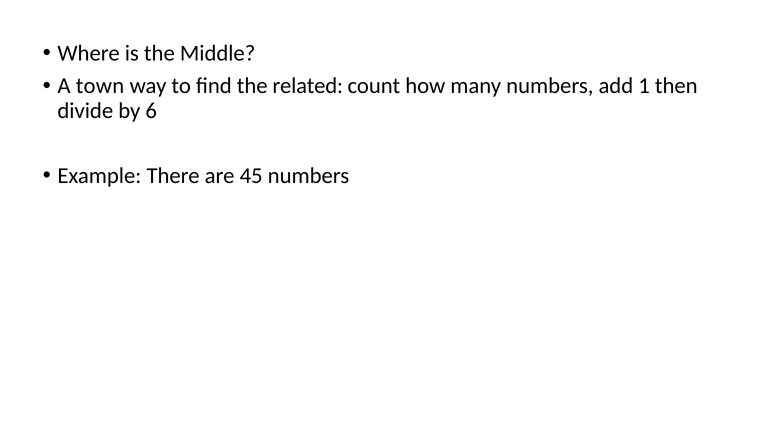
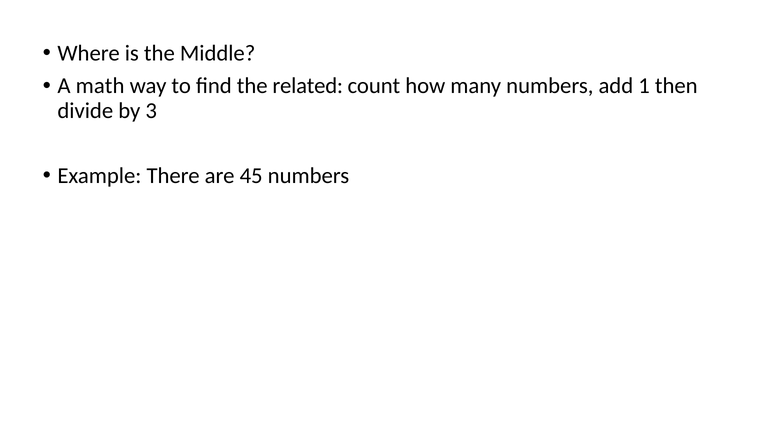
town: town -> math (100, 86)
6: 6 -> 3 (151, 111)
